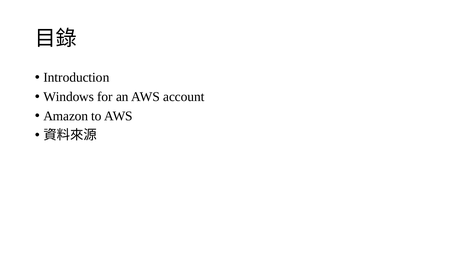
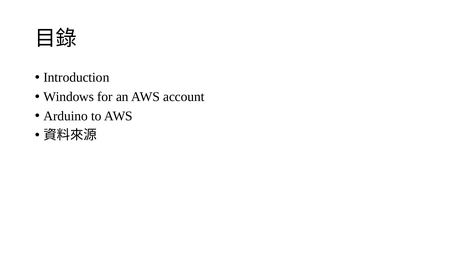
Amazon: Amazon -> Arduino (66, 116)
